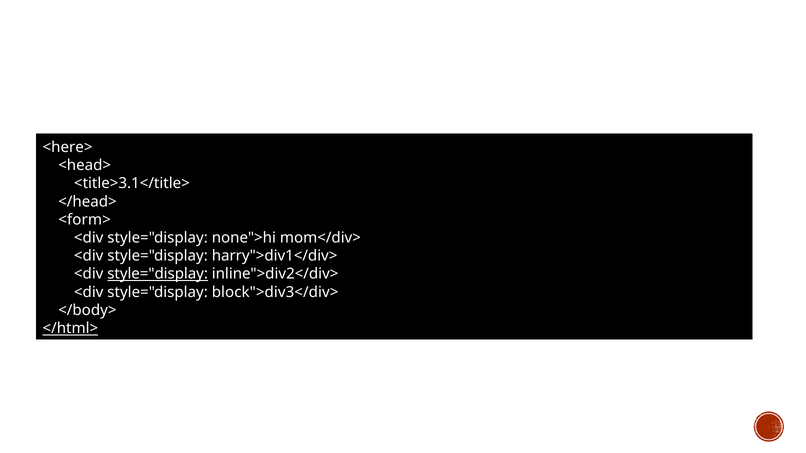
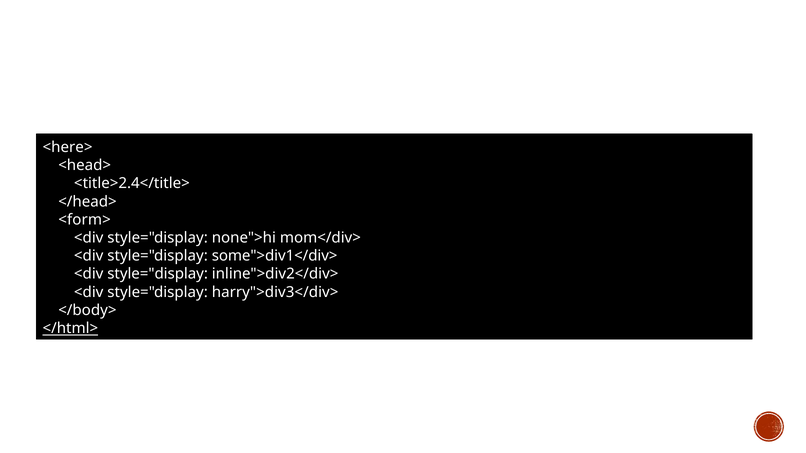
<title>3.1</title>: <title>3.1</title> -> <title>2.4</title> (132, 184)
harry">div1</div>: harry">div1</div> -> some">div1</div> (275, 256)
style="display underline: present -> none (158, 274)
block">div3</div>: block">div3</div> -> harry">div3</div> (275, 292)
